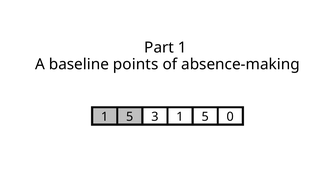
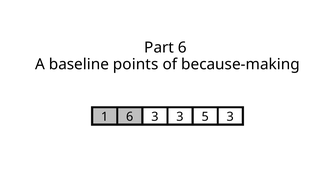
Part 1: 1 -> 6 (182, 48)
absence-making: absence-making -> because-making (240, 64)
5: 5 -> 6 (130, 117)
3 1: 1 -> 3 (180, 117)
5 0: 0 -> 3 (230, 117)
